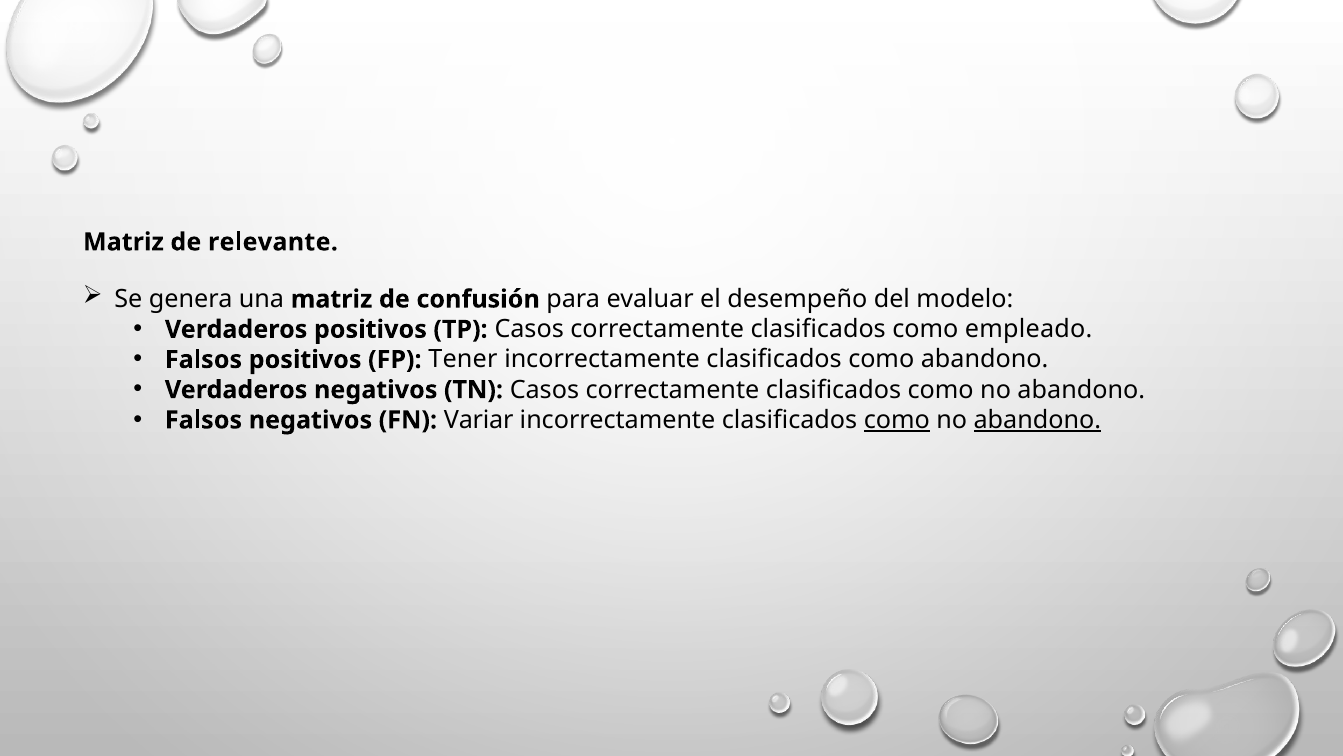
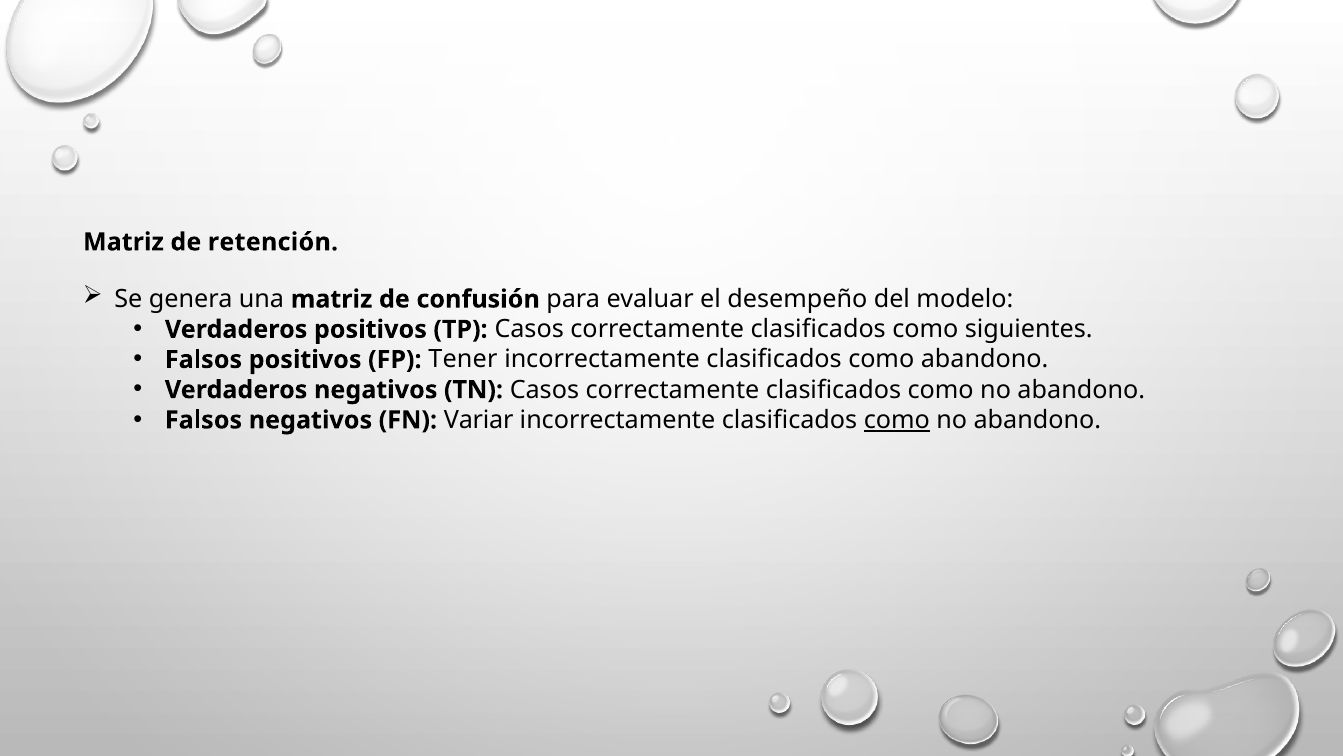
relevante: relevante -> retención (273, 242)
empleado: empleado -> siguientes (1029, 329)
abandono underline: present -> none (1037, 420)
